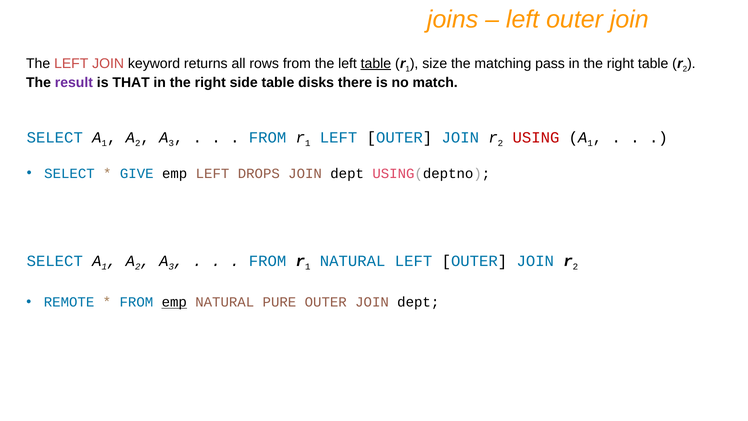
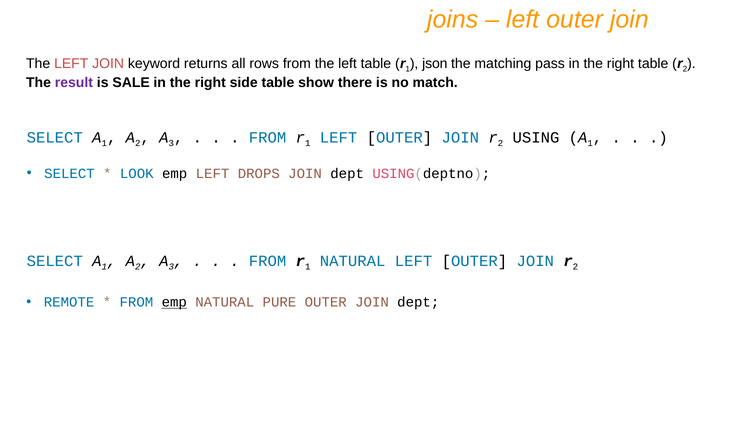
table underline: present -> none (376, 64)
size: size -> json (435, 64)
THAT: THAT -> SALE (131, 83)
disks: disks -> show (316, 83)
USING colour: red -> black (536, 137)
GIVE: GIVE -> LOOK (137, 173)
